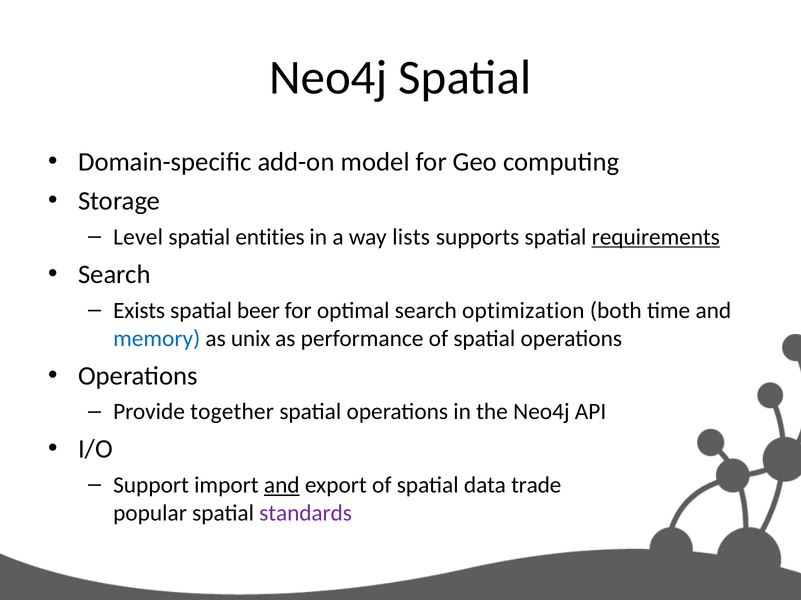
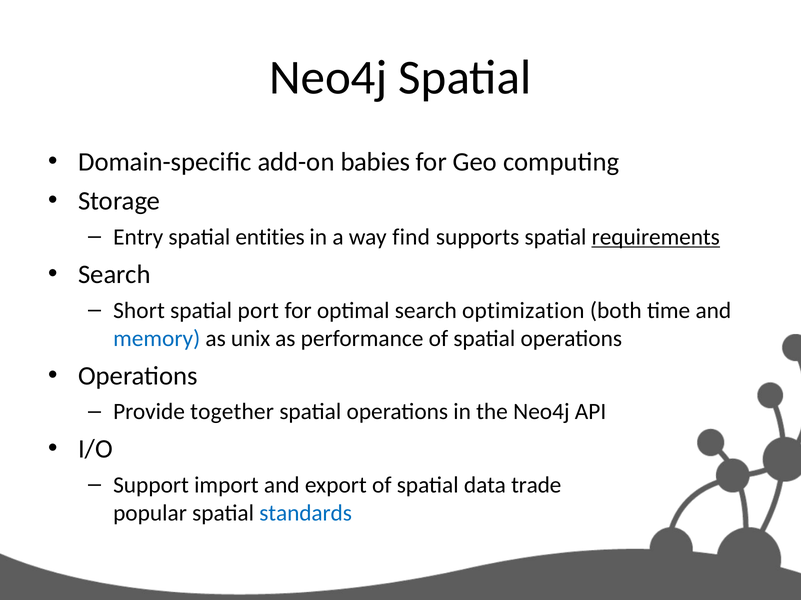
model: model -> babies (375, 162)
Level: Level -> Entry (138, 237)
lists: lists -> find (411, 237)
Exists: Exists -> Short (139, 311)
beer: beer -> port (258, 311)
and underline: present -> none (282, 486)
standards colour: purple -> blue (306, 514)
